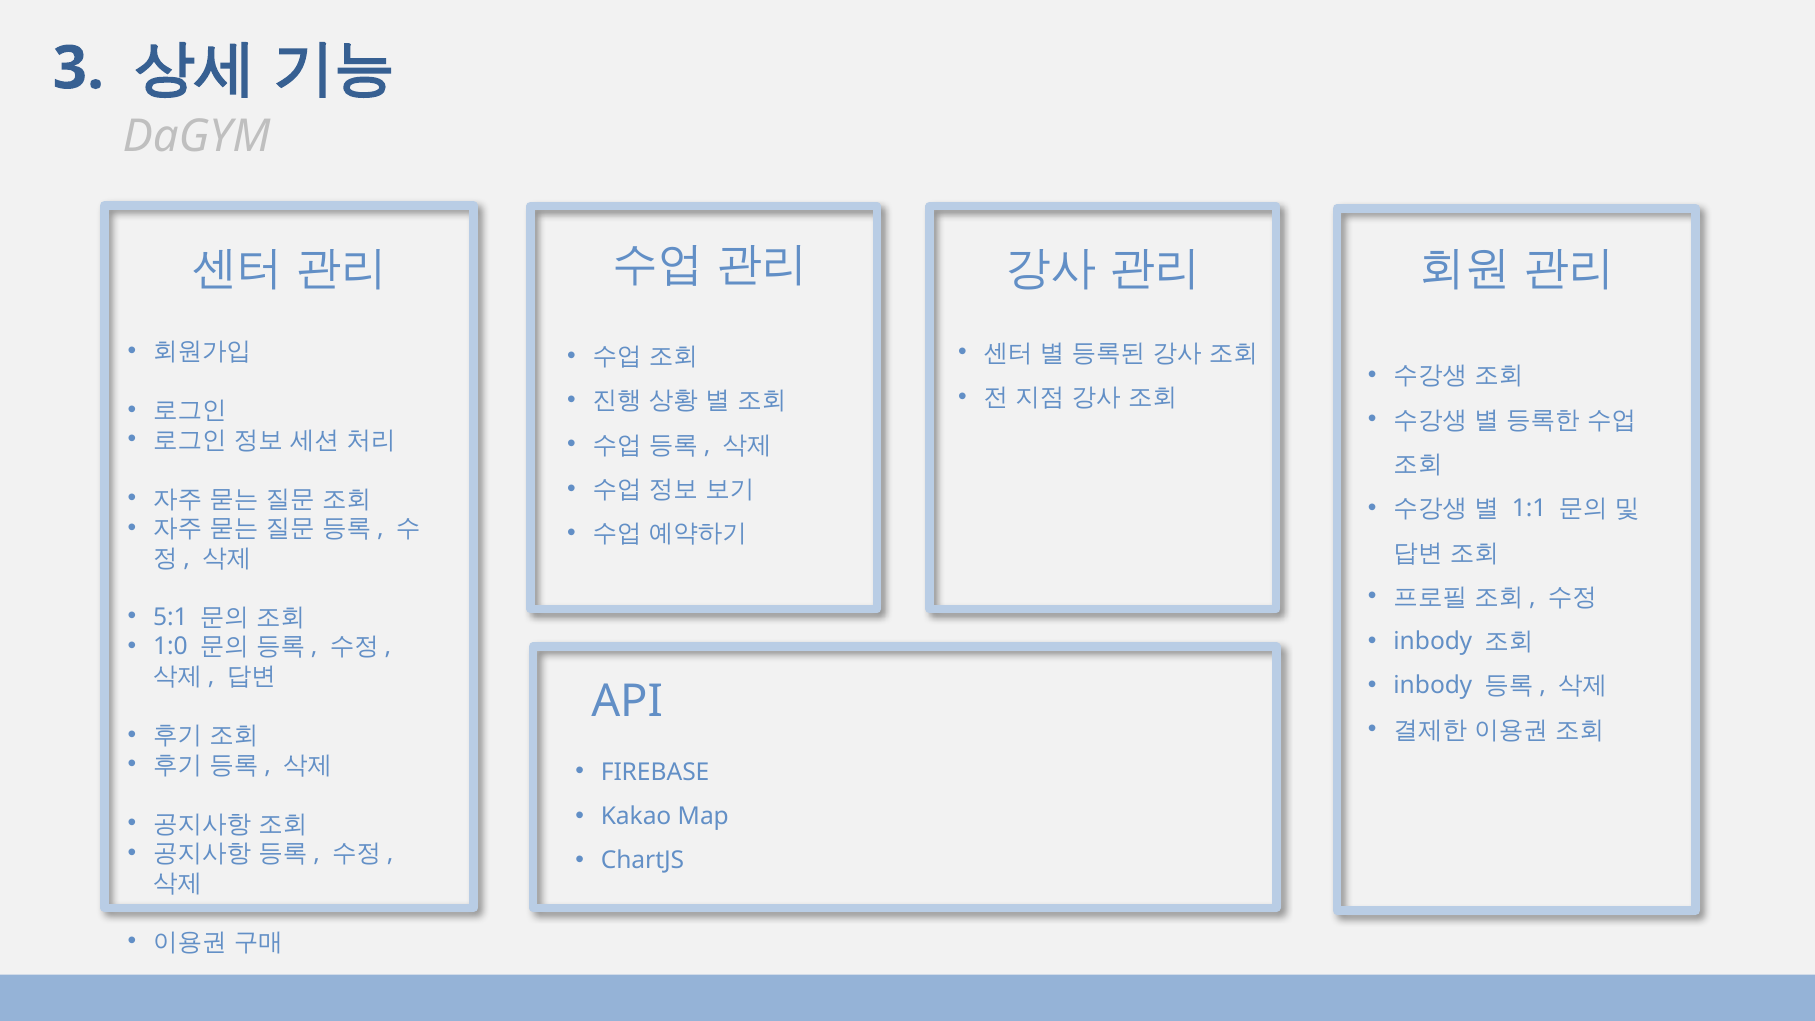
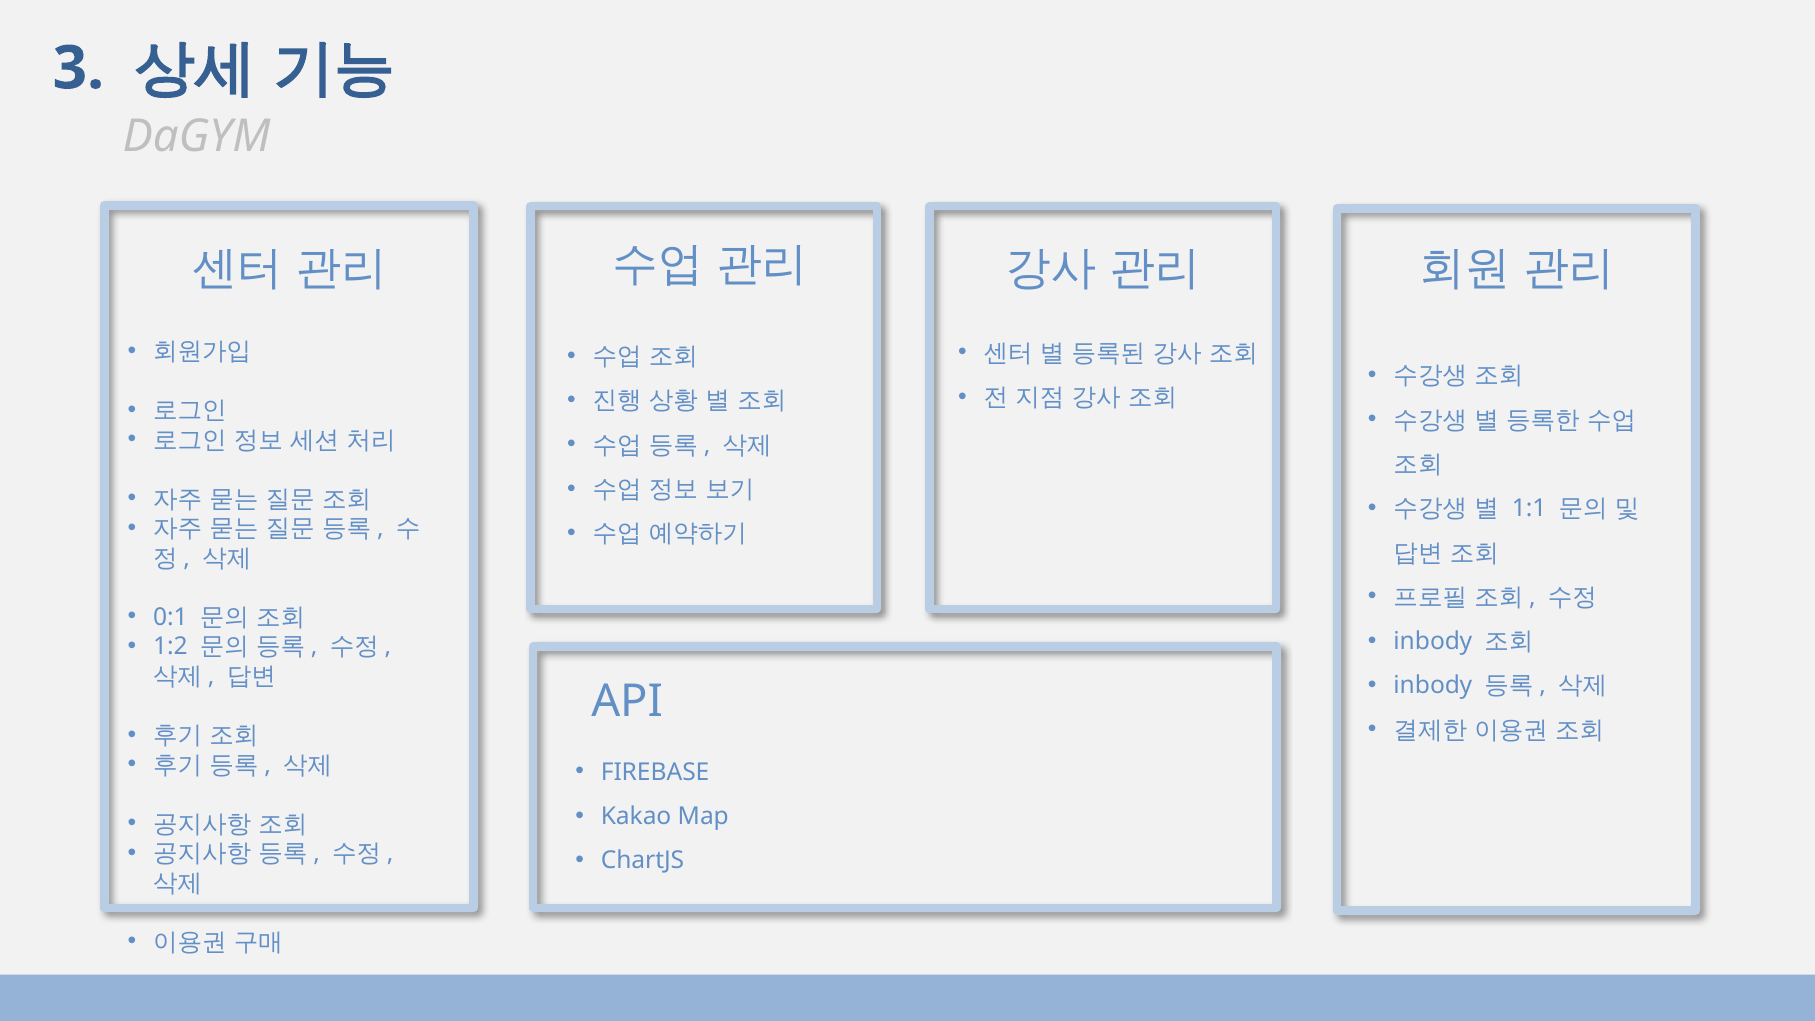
5:1: 5:1 -> 0:1 (170, 617)
1:0: 1:0 -> 1:2 (170, 647)
